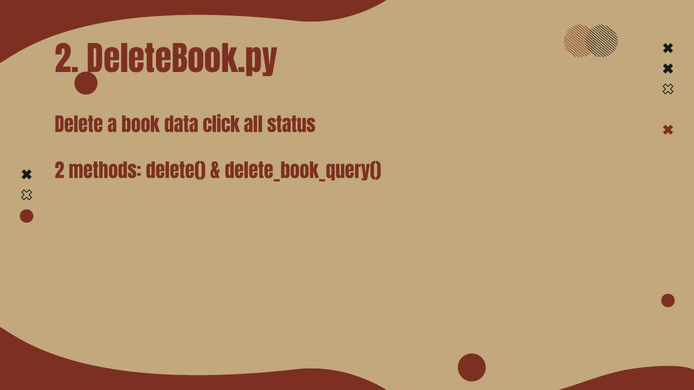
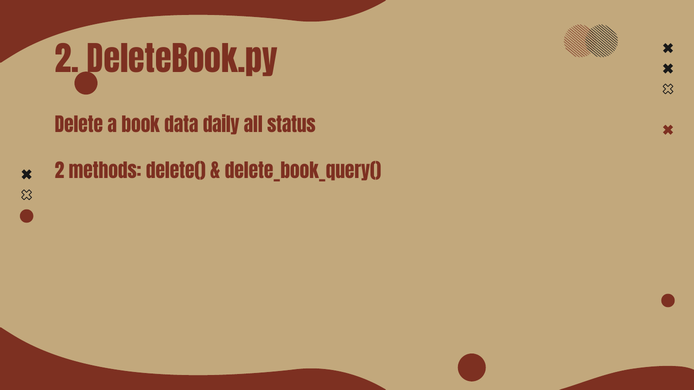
click: click -> daily (221, 126)
